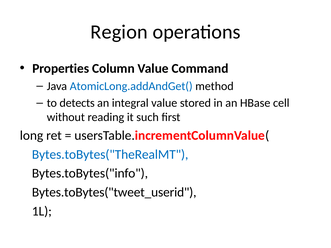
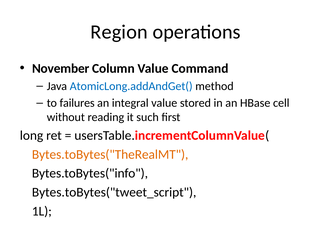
Properties: Properties -> November (61, 69)
detects: detects -> failures (77, 103)
Bytes.toBytes("TheRealMT colour: blue -> orange (110, 155)
Bytes.toBytes("tweet_userid: Bytes.toBytes("tweet_userid -> Bytes.toBytes("tweet_script (114, 192)
